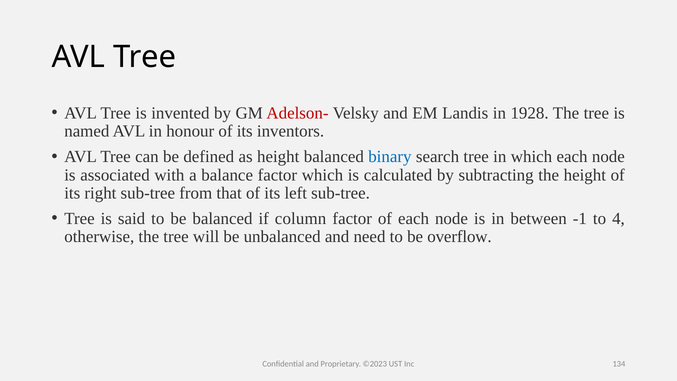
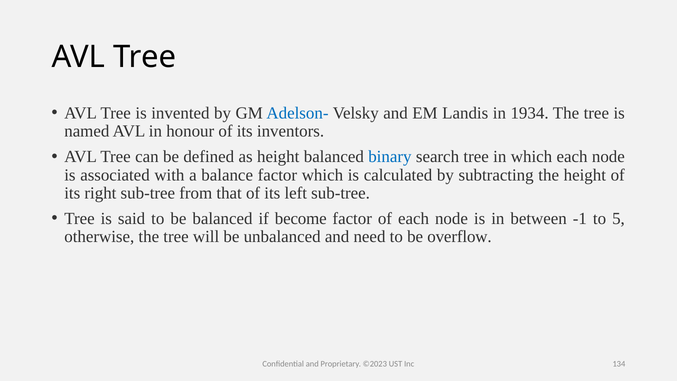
Adelson- colour: red -> blue (297, 113)
1928: 1928 -> 1934 (530, 113)
column: column -> become (301, 218)
4: 4 -> 5 (618, 218)
